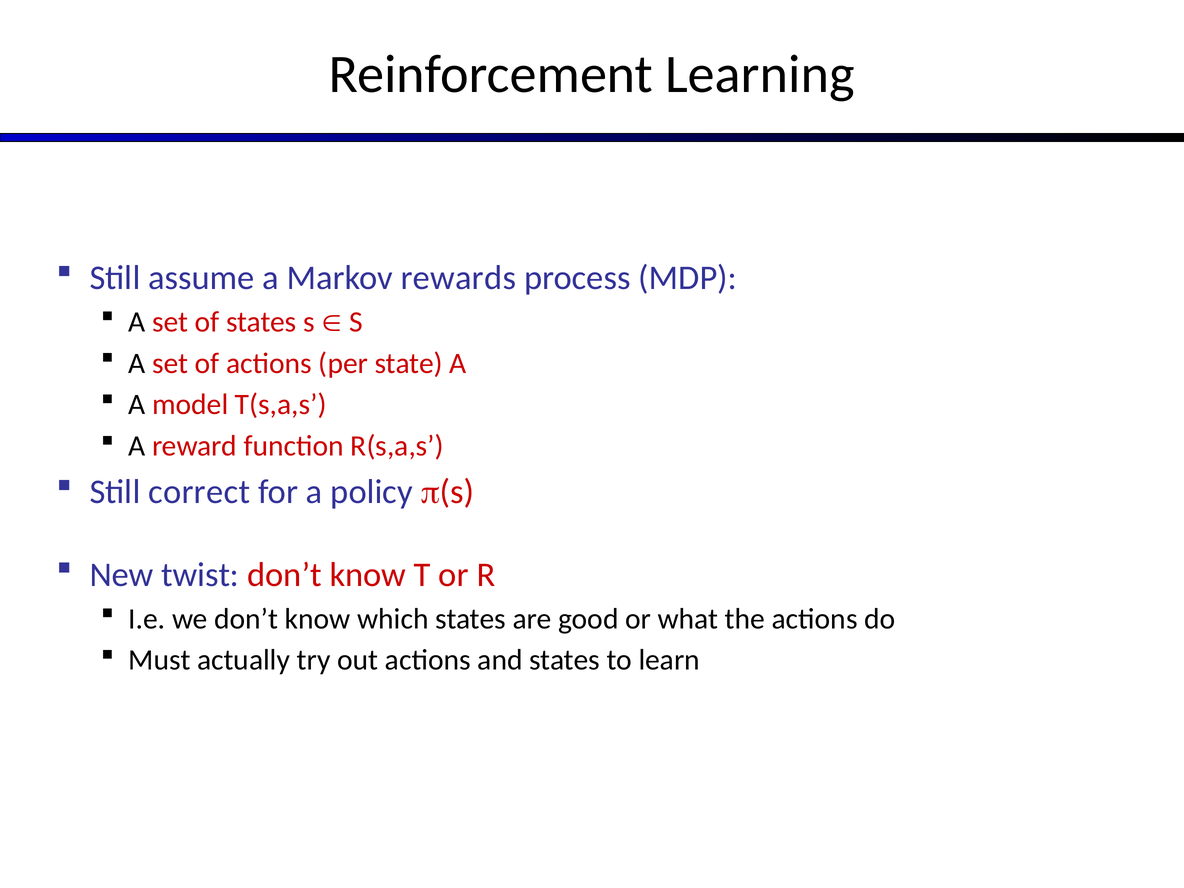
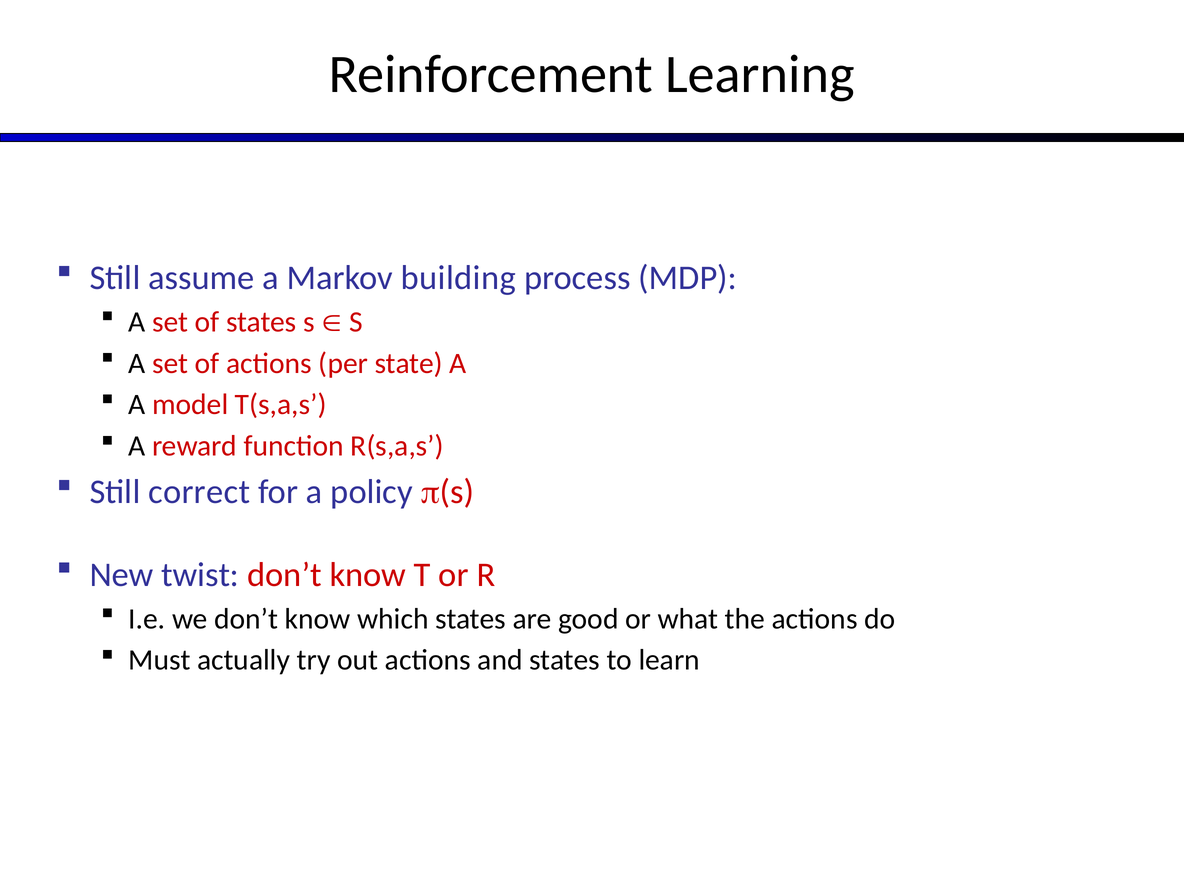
rewards: rewards -> building (458, 278)
